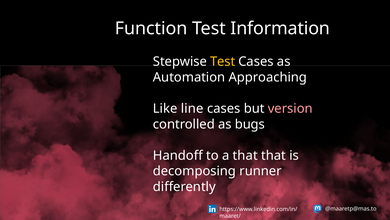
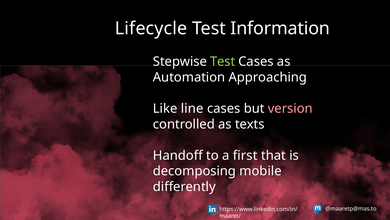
Function: Function -> Lifecycle (151, 28)
Test colour: yellow -> light green (223, 61)
bugs: bugs -> texts (250, 124)
a that: that -> first (245, 155)
runner: runner -> mobile (261, 171)
